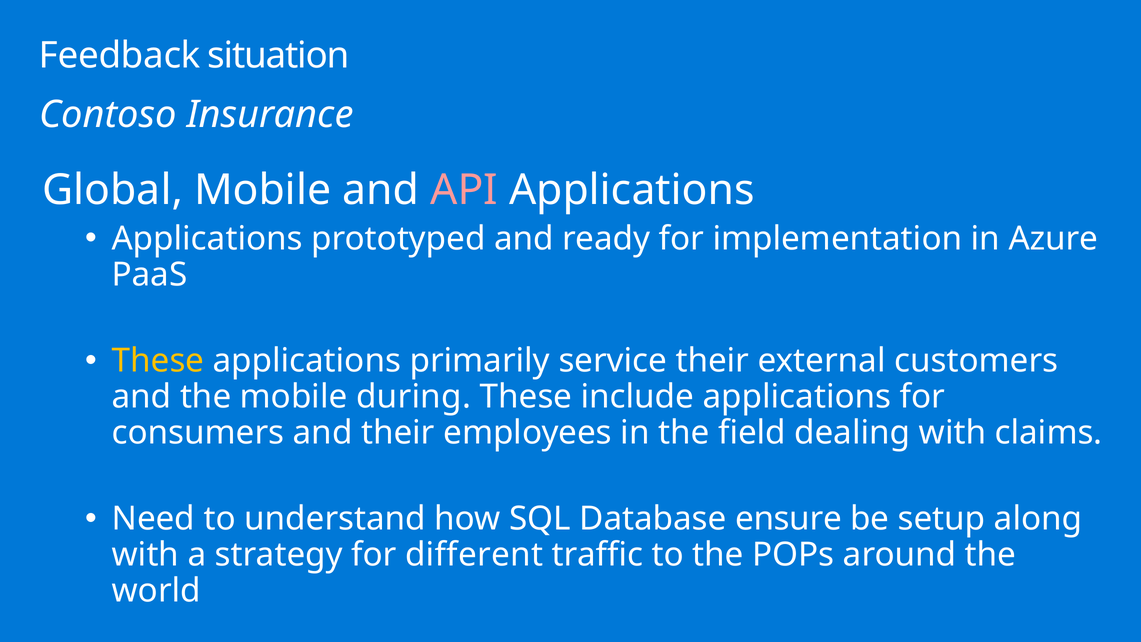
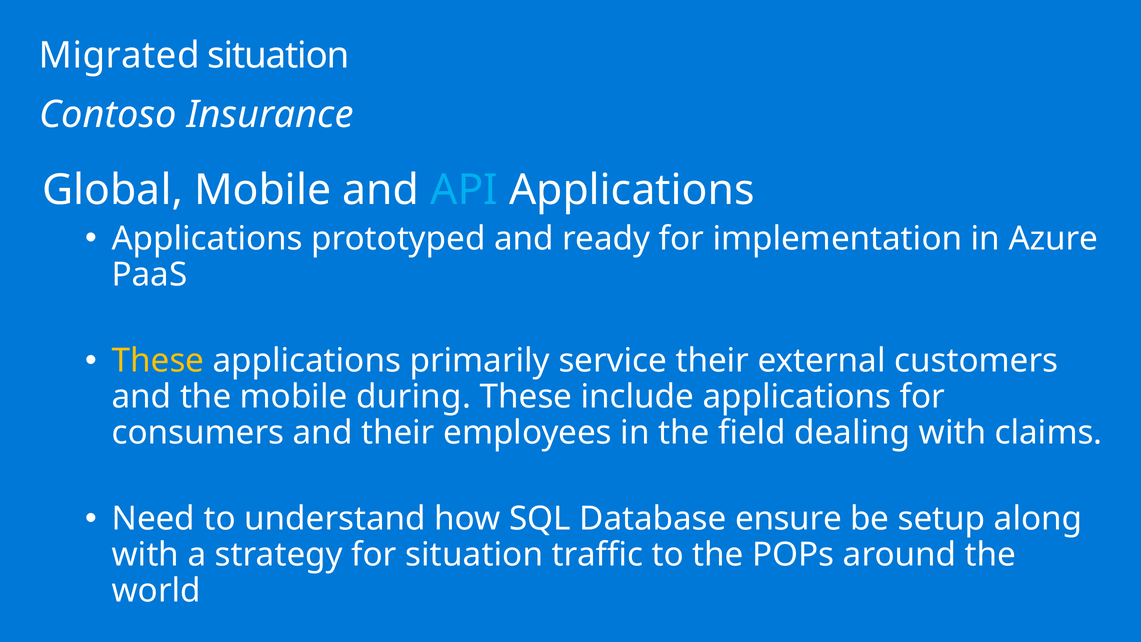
Feedback: Feedback -> Migrated (119, 55)
API colour: pink -> light blue (464, 190)
for different: different -> situation (474, 555)
